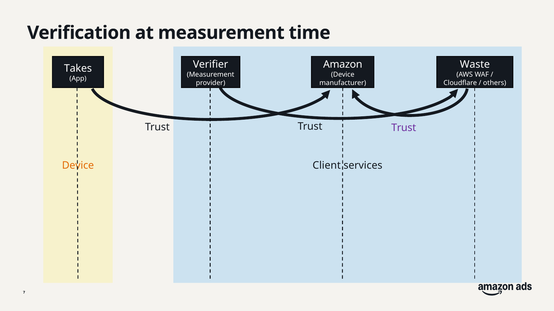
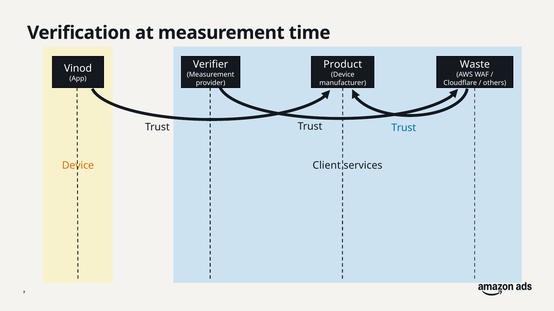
Amazon: Amazon -> Product (343, 64)
Takes: Takes -> Vinod (78, 69)
Trust colour: purple -> blue (404, 128)
